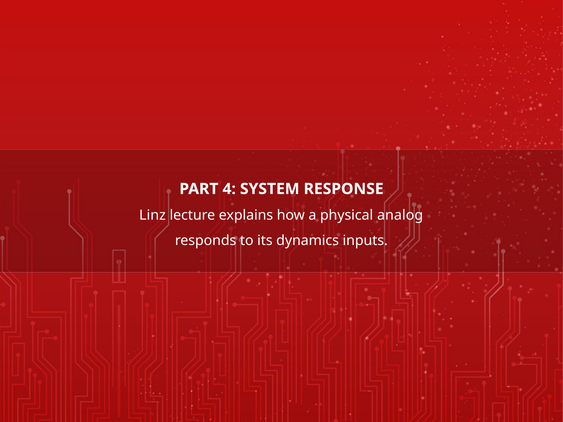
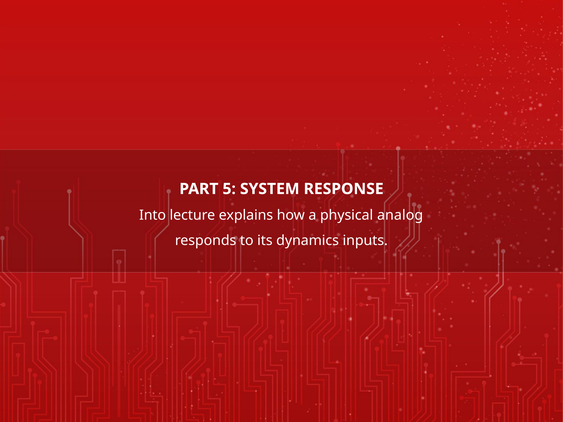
4: 4 -> 5 (229, 189)
Linz: Linz -> Into (153, 215)
